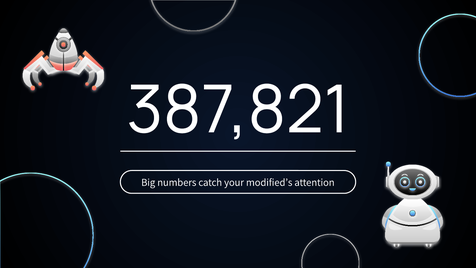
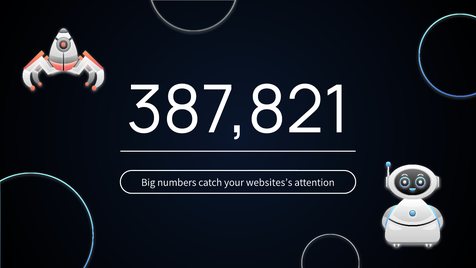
modified’s: modified’s -> websites’s (269, 182)
